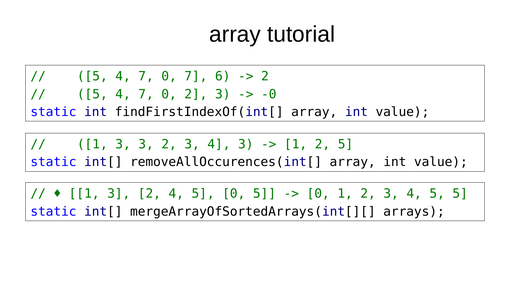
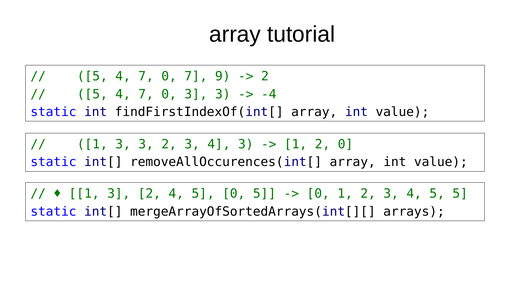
6: 6 -> 9 (223, 76)
0 2: 2 -> 3 (196, 94)
-0: -0 -> -4 (269, 94)
2 5: 5 -> 0 (345, 144)
